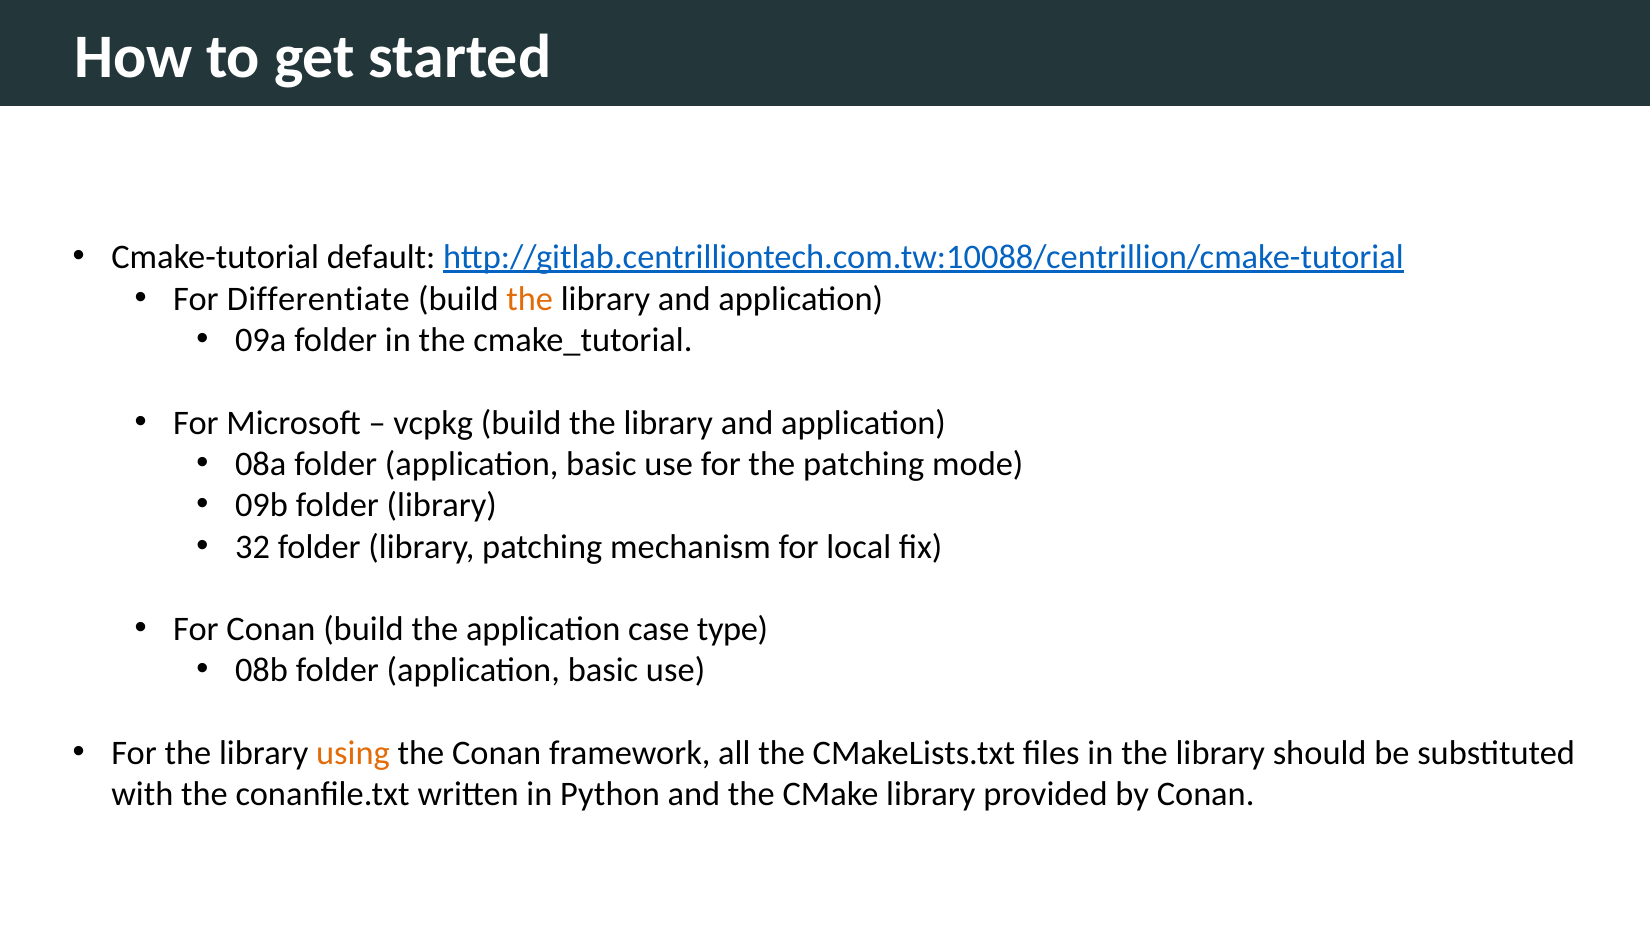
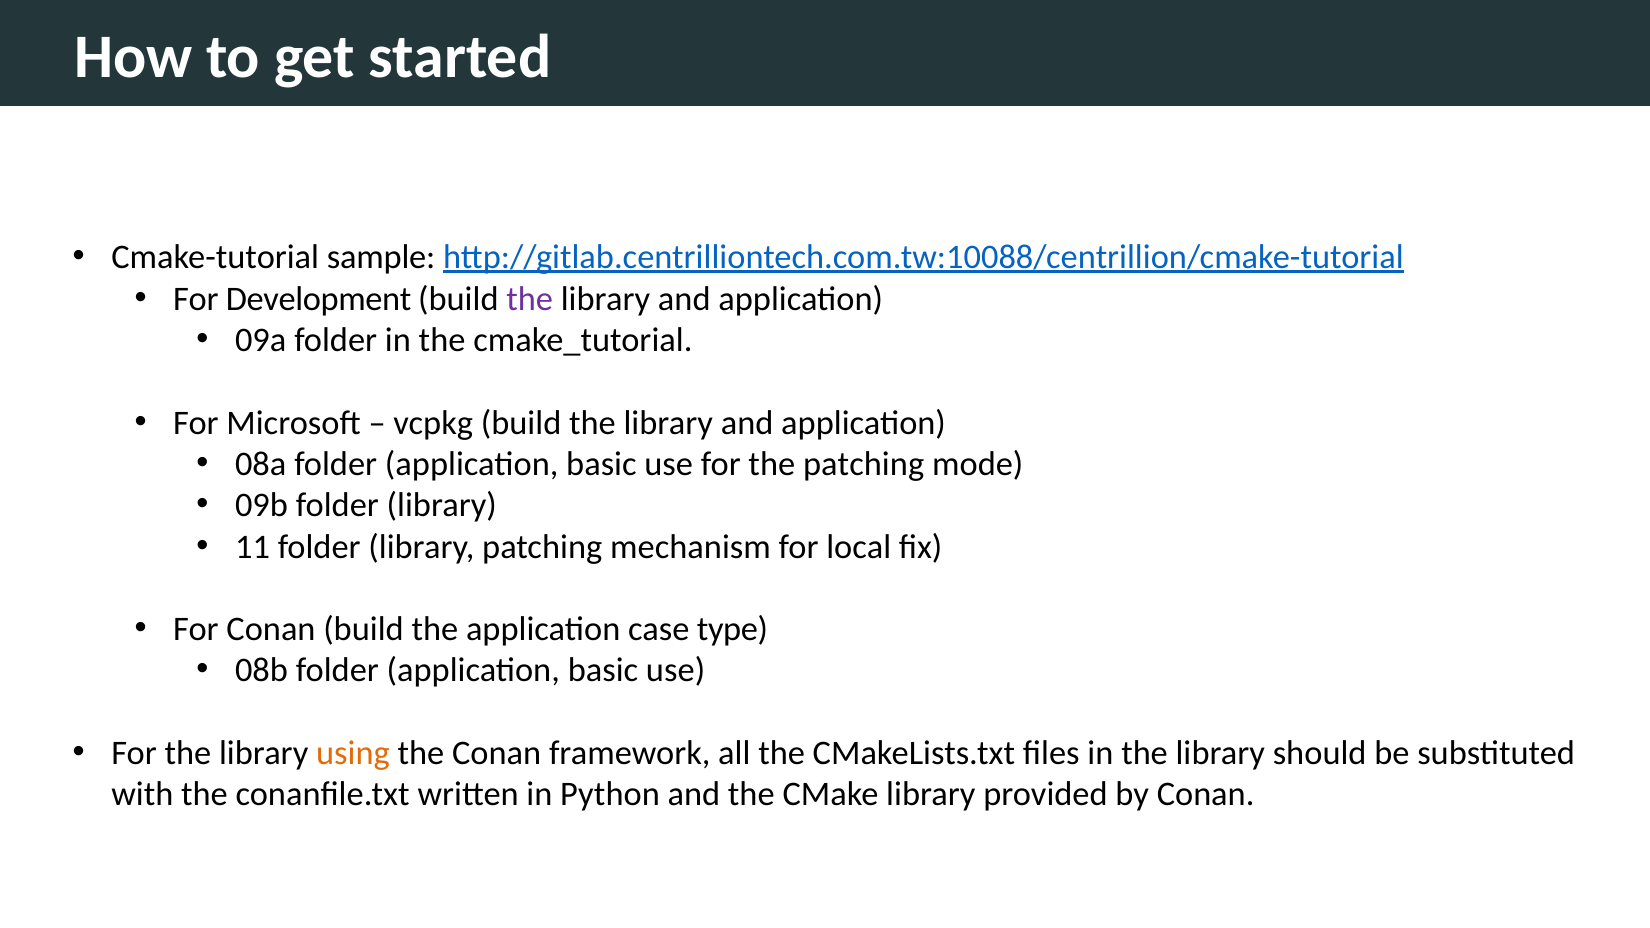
default: default -> sample (381, 257)
Differentiate: Differentiate -> Development (319, 299)
the colour: orange -> purple (530, 299)
32: 32 -> 11 (253, 547)
